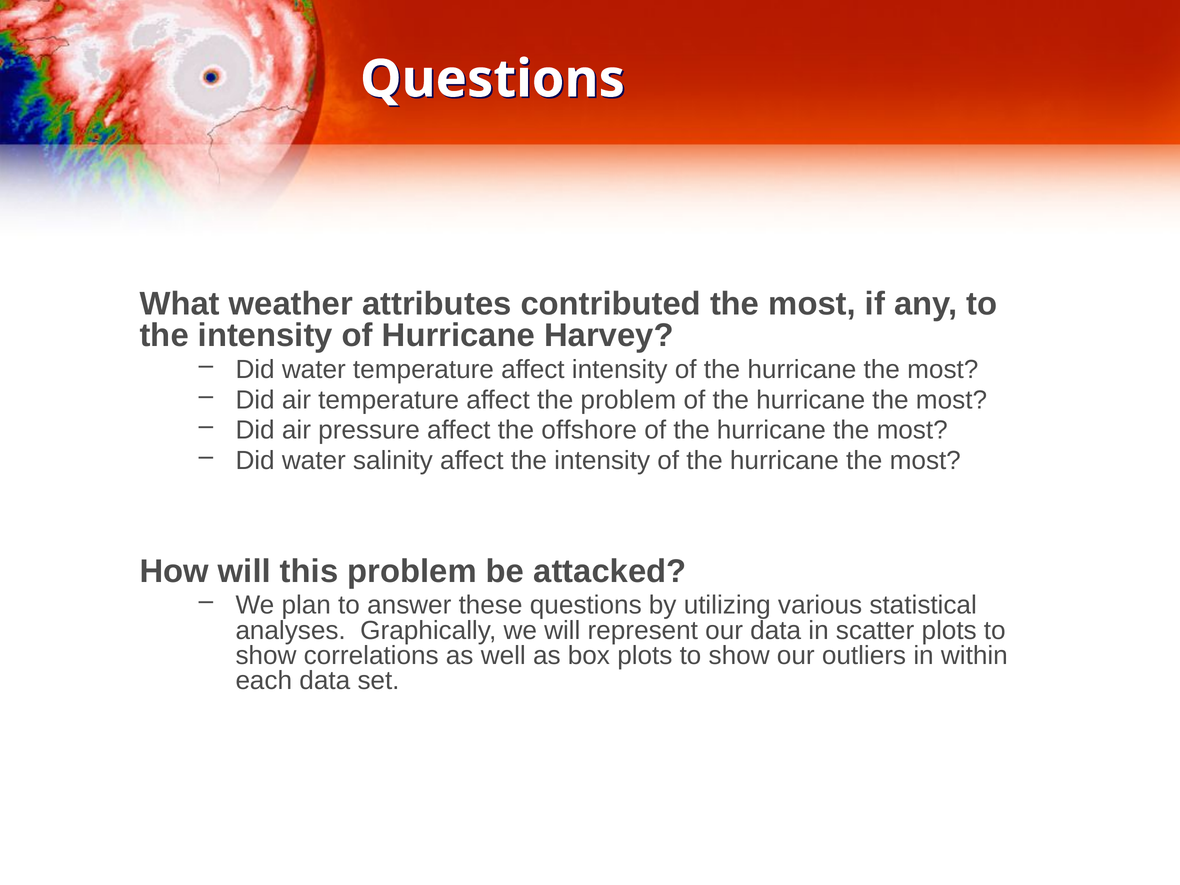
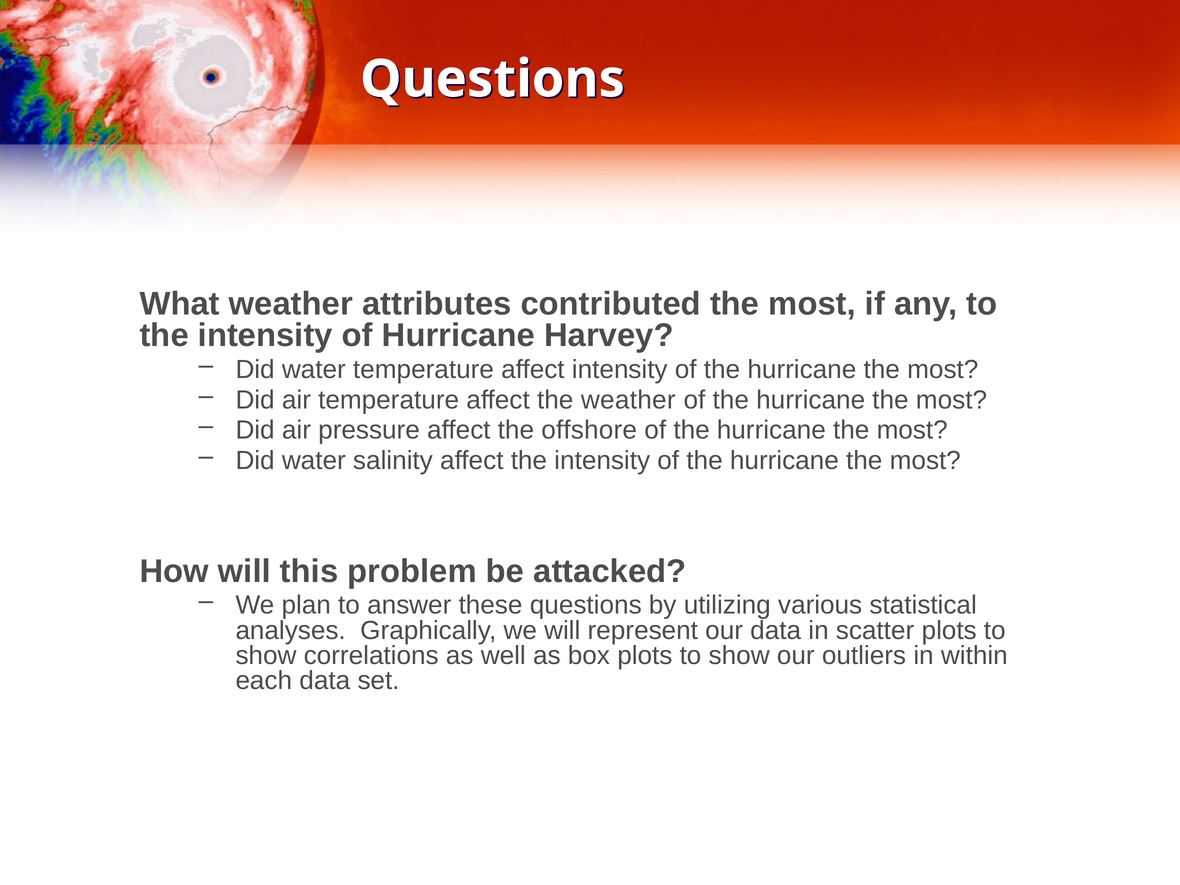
the problem: problem -> weather (628, 400)
